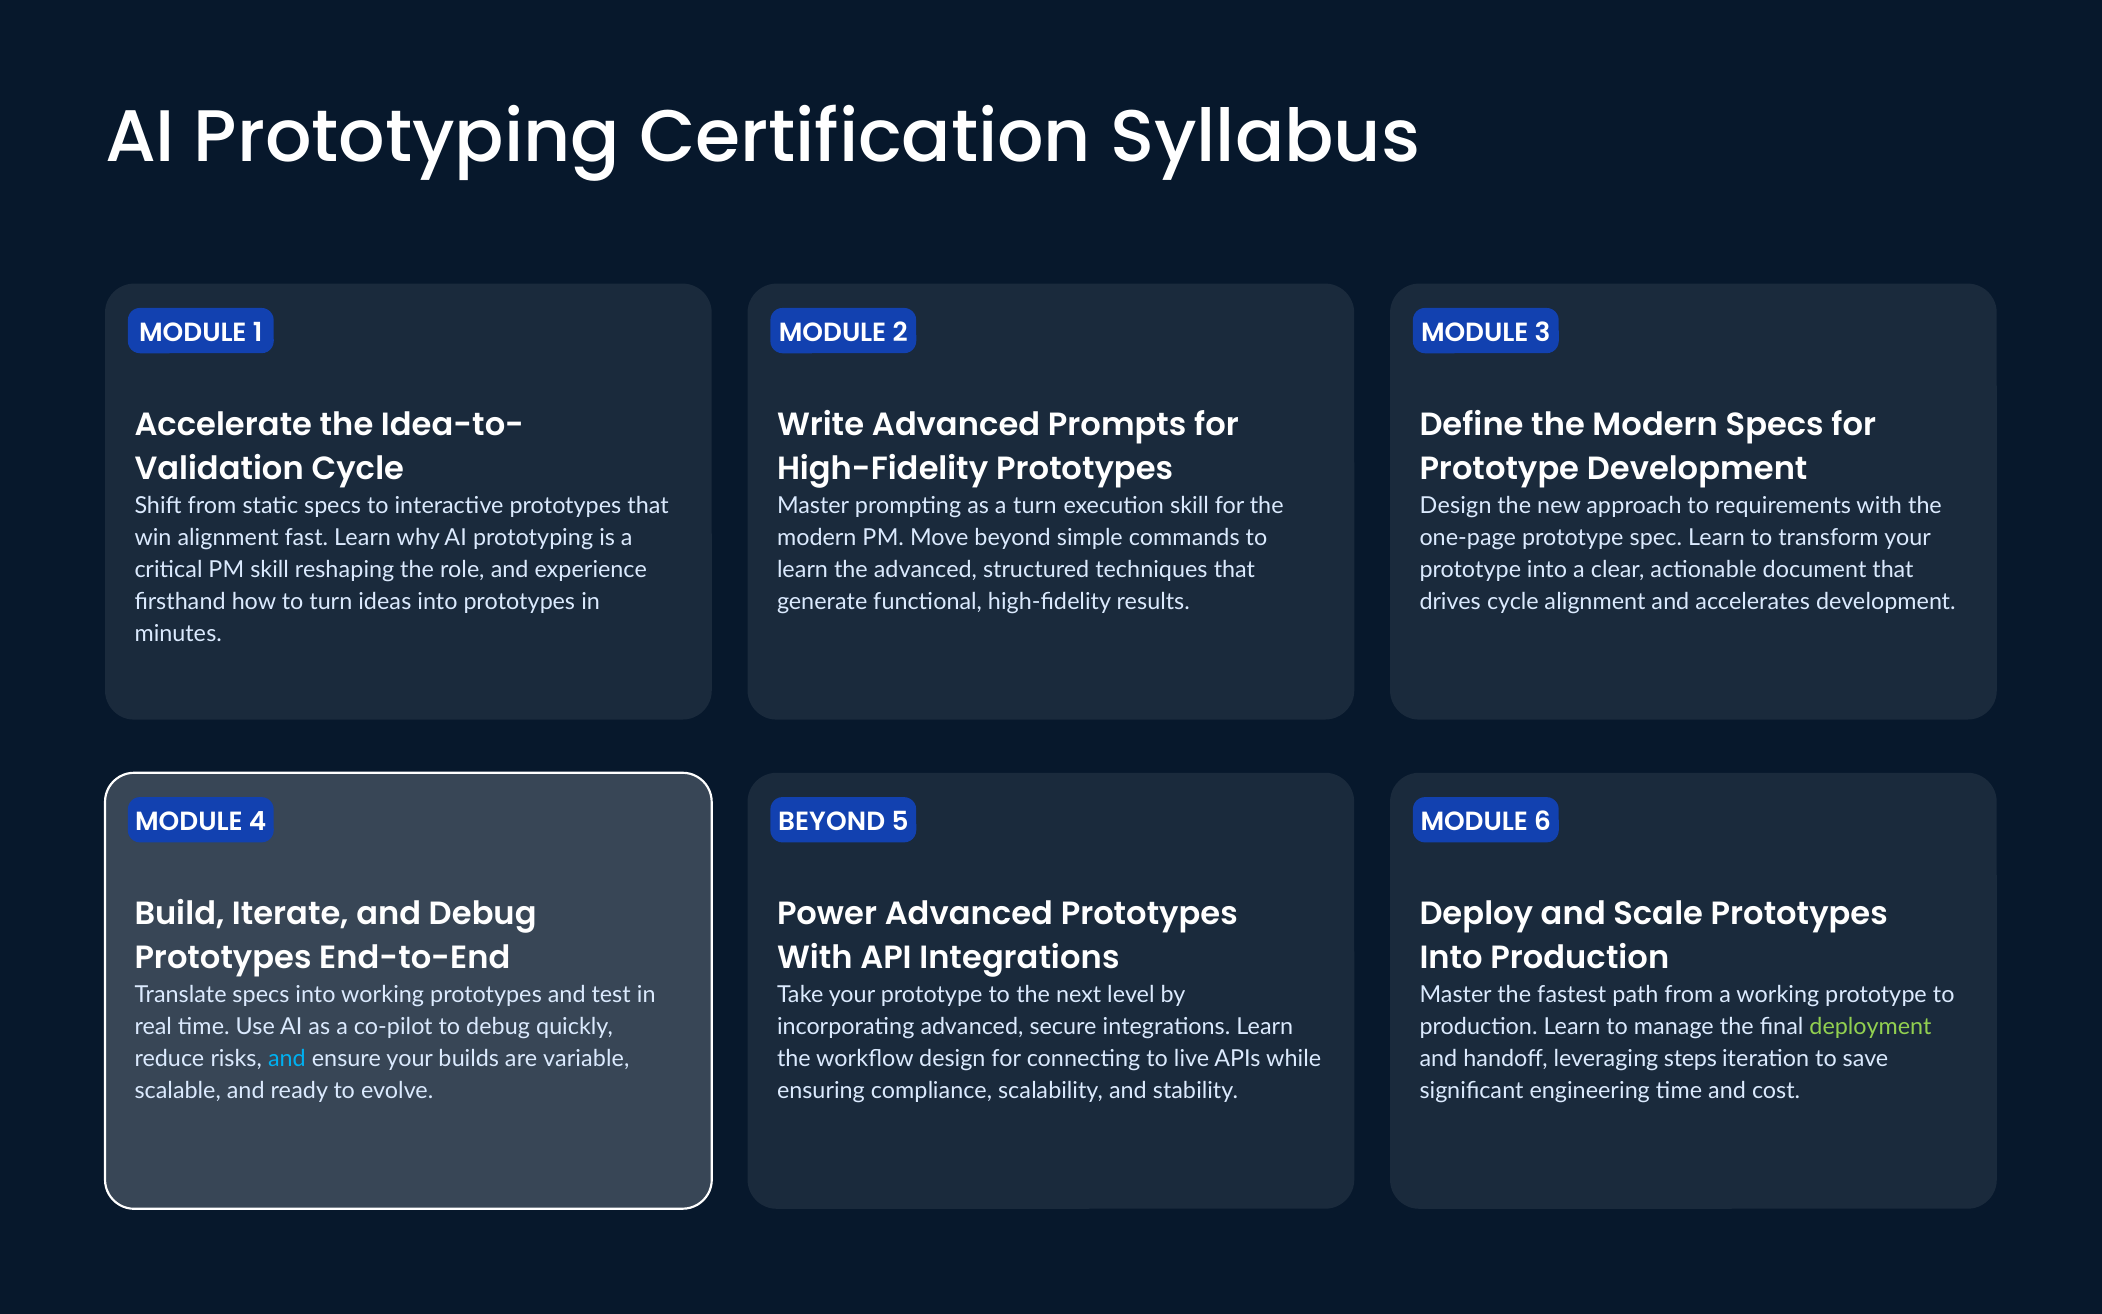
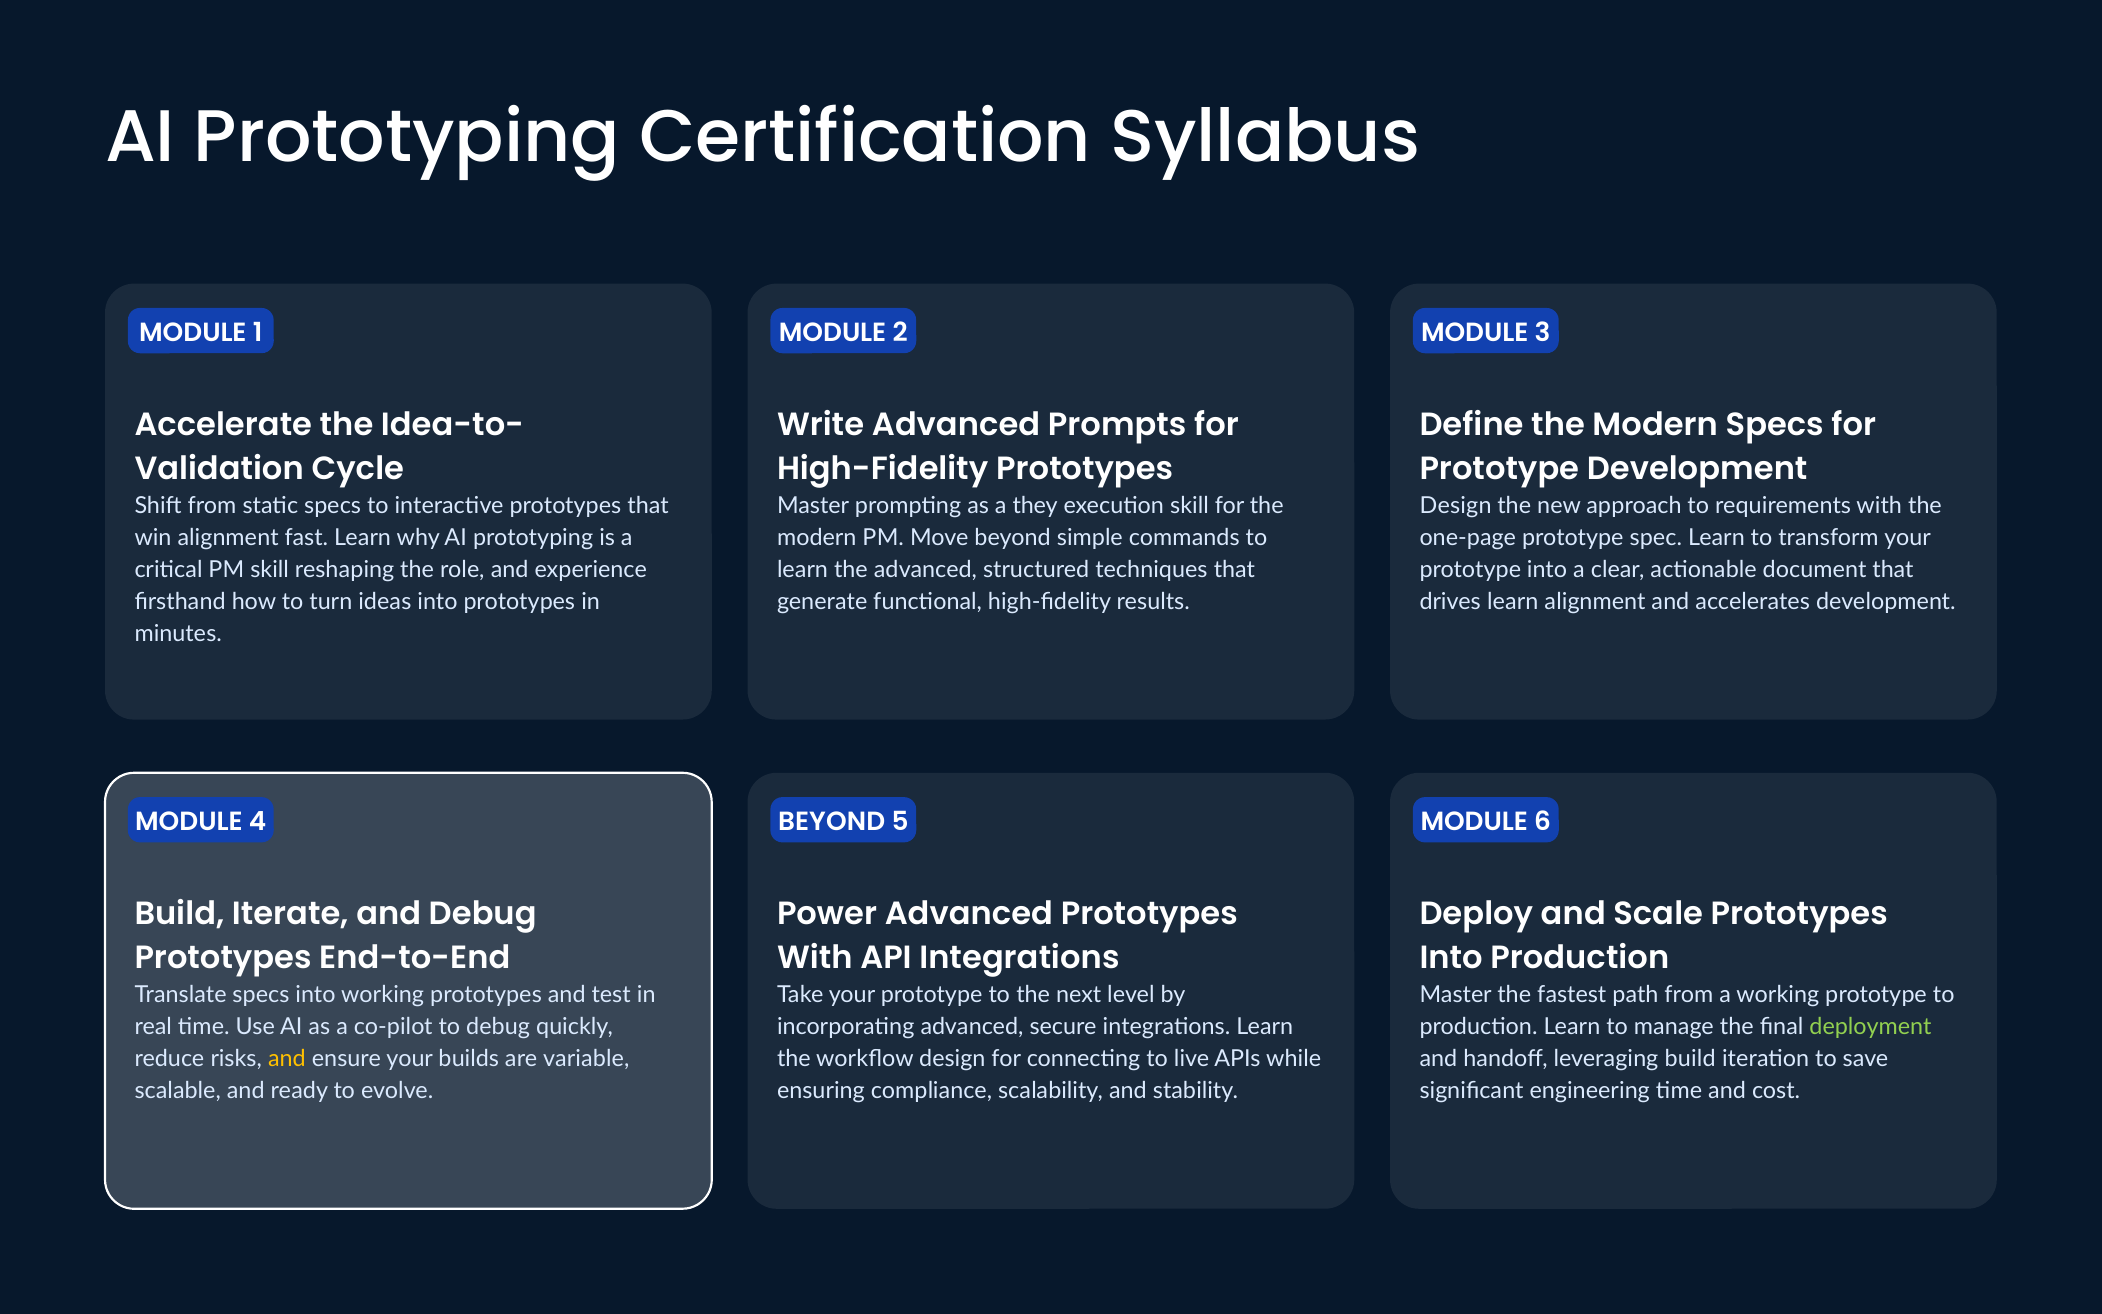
a turn: turn -> they (1035, 505)
drives cycle: cycle -> learn (1513, 602)
and colour: light blue -> yellow (287, 1059)
leveraging steps: steps -> build (1690, 1059)
